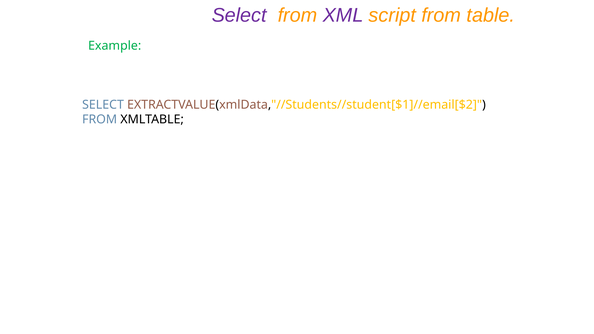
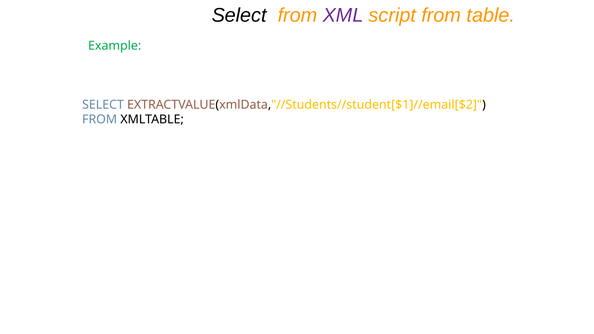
Select colour: purple -> black (239, 15)
